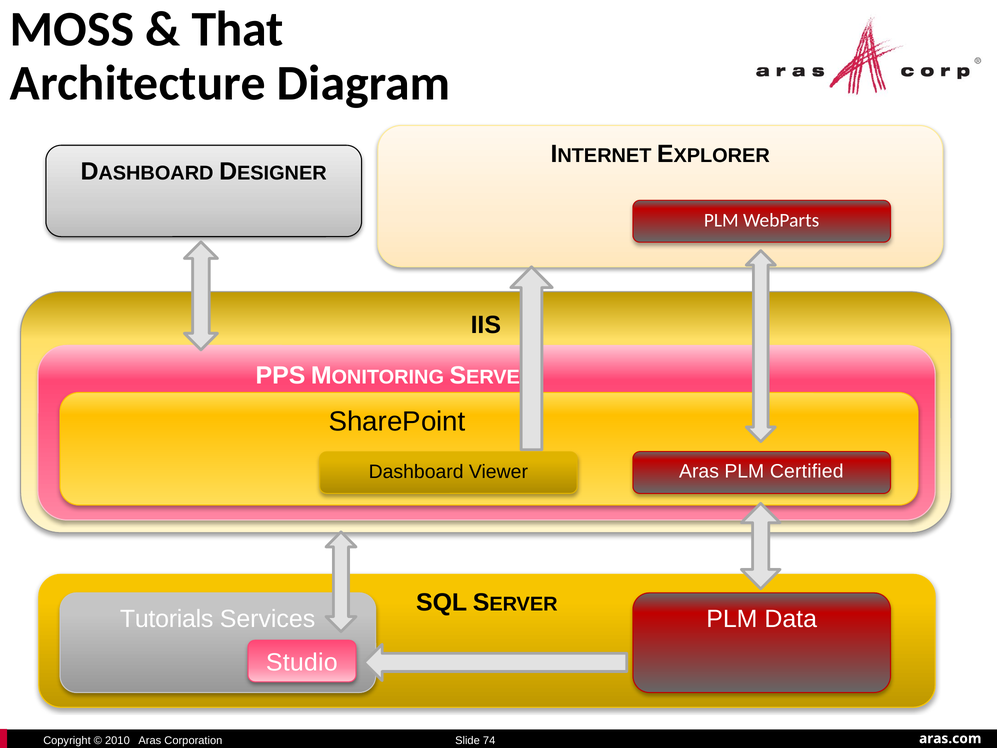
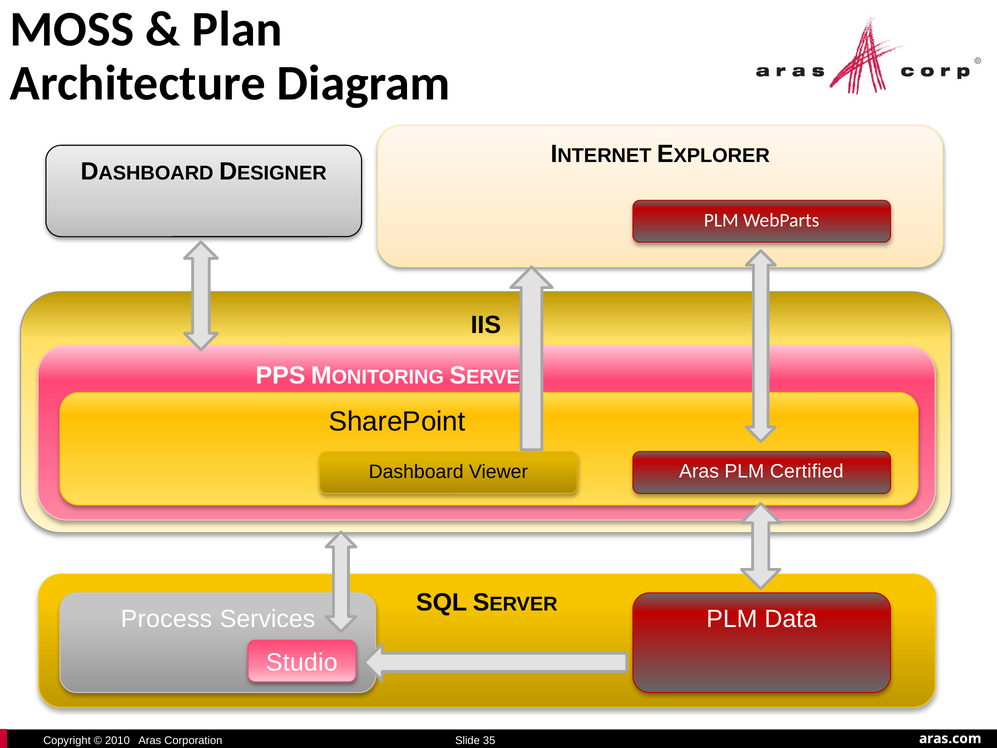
That: That -> Plan (237, 29)
Tutorials: Tutorials -> Process (166, 619)
74: 74 -> 35 (489, 740)
